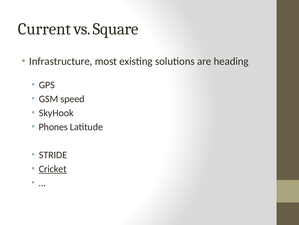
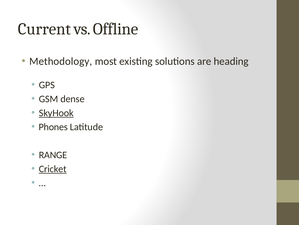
Square: Square -> Offline (116, 29)
Infrastructure: Infrastructure -> Methodology (61, 61)
speed: speed -> dense (73, 99)
SkyHook underline: none -> present (56, 113)
STRIDE: STRIDE -> RANGE (53, 154)
